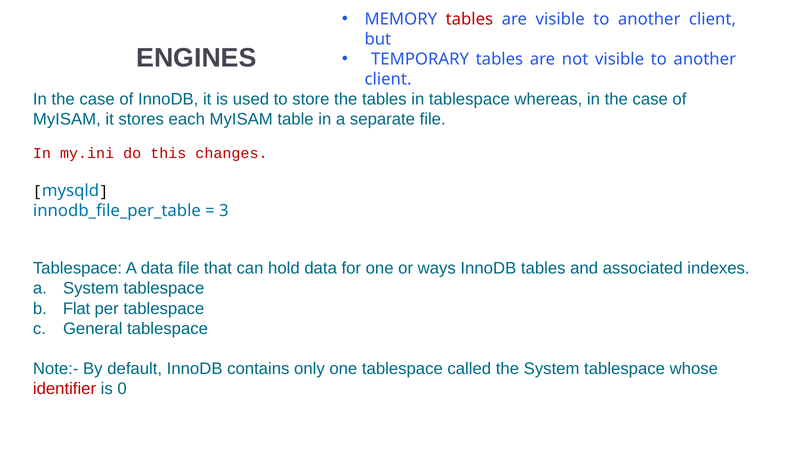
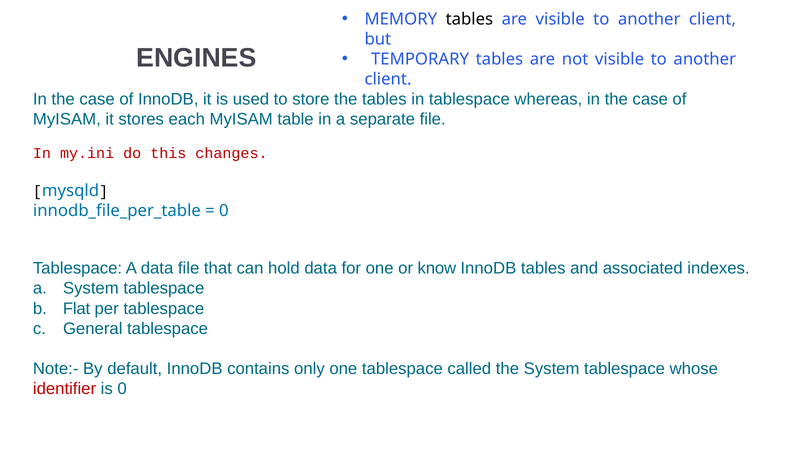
tables colour: red -> black (469, 19)
3: 3 -> 0 (224, 211)
ways: ways -> know (437, 268)
